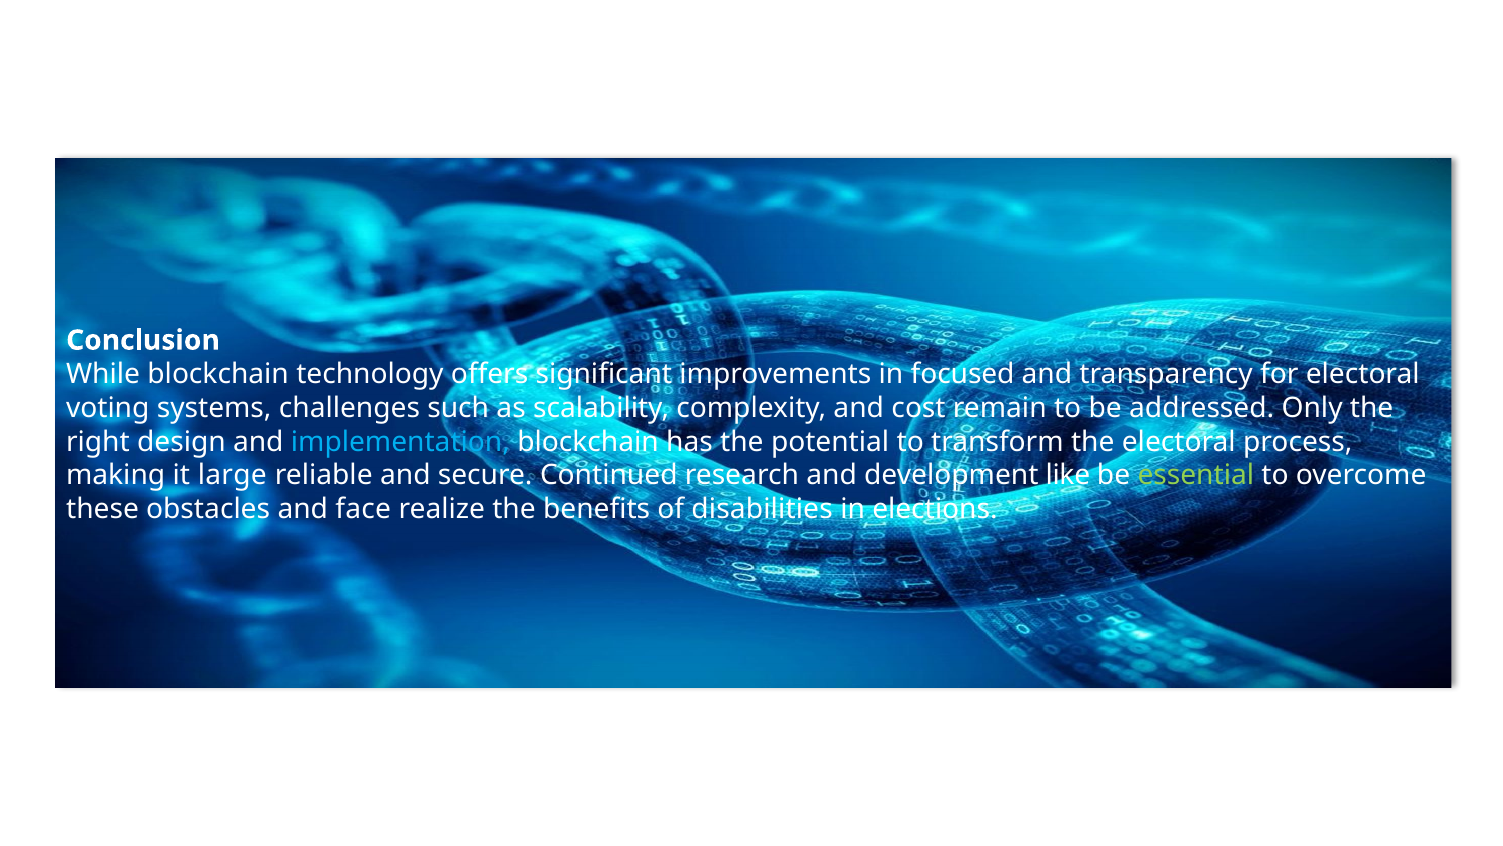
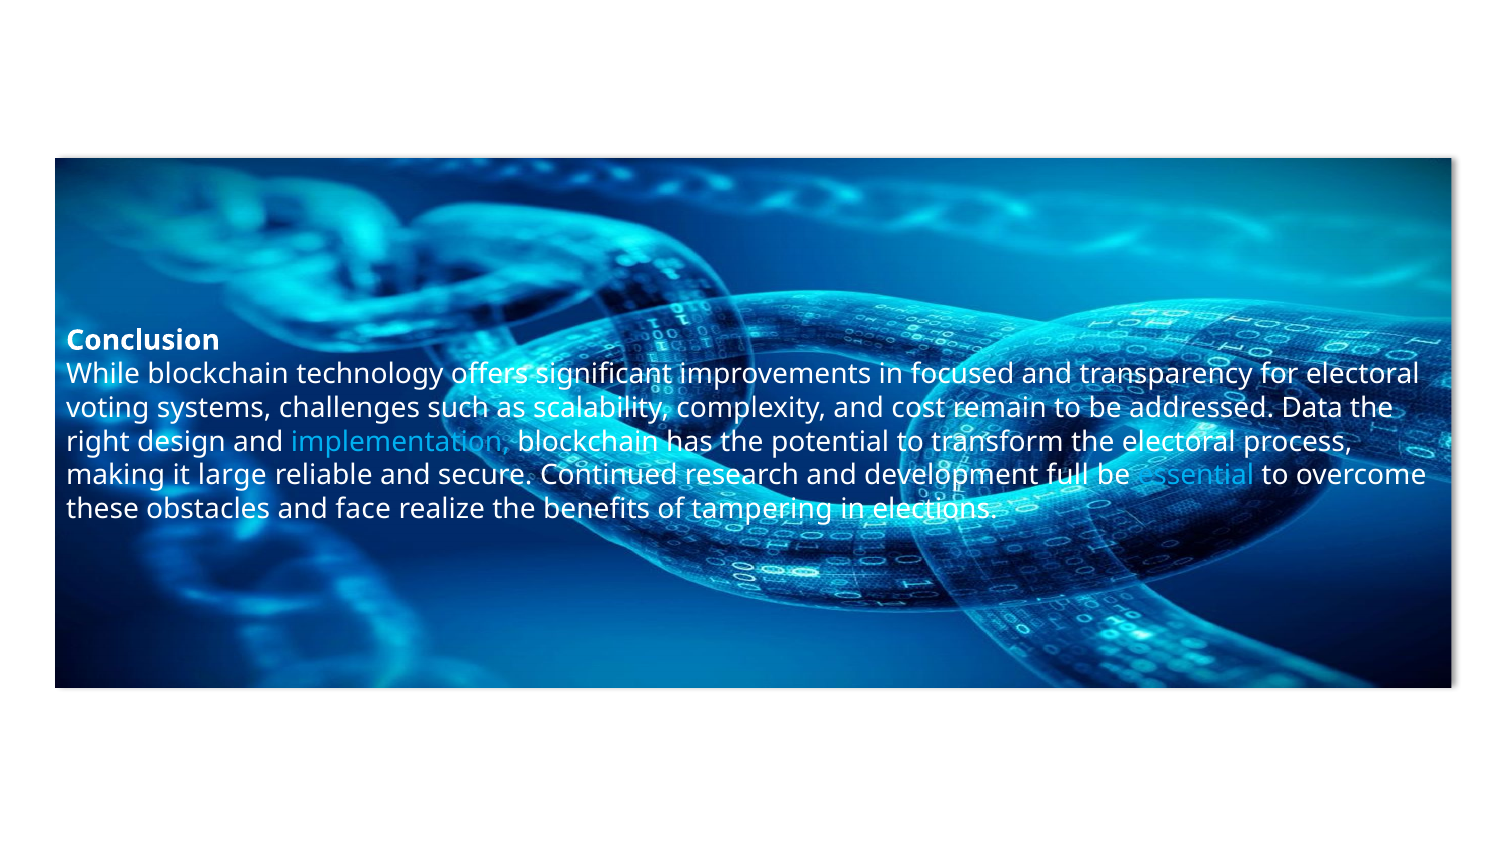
Only: Only -> Data (1312, 408)
like: like -> full (1068, 475)
essential colour: light green -> light blue (1196, 475)
disabilities: disabilities -> tampering (762, 509)
